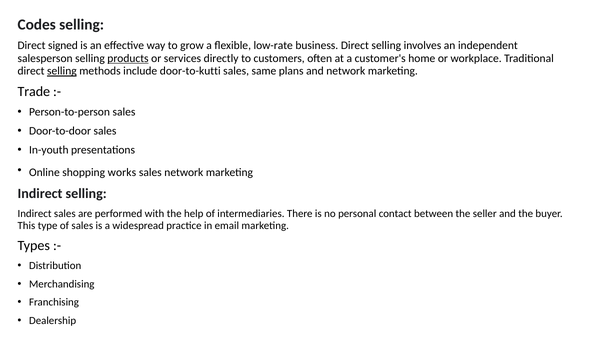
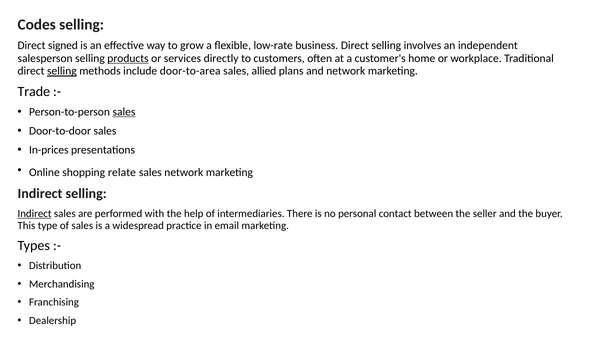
door-to-kutti: door-to-kutti -> door-to-area (190, 71)
same: same -> allied (264, 71)
sales underline: none -> present (124, 112)
In-youth: In-youth -> In-prices (49, 150)
works: works -> relate (122, 172)
Indirect underline: none -> present (35, 214)
